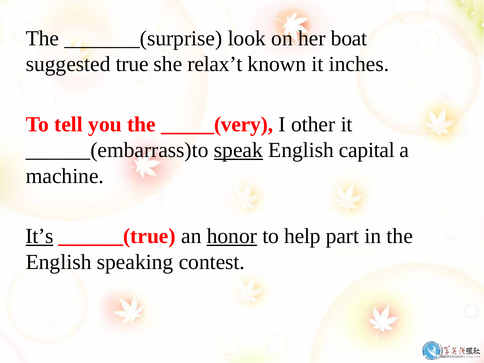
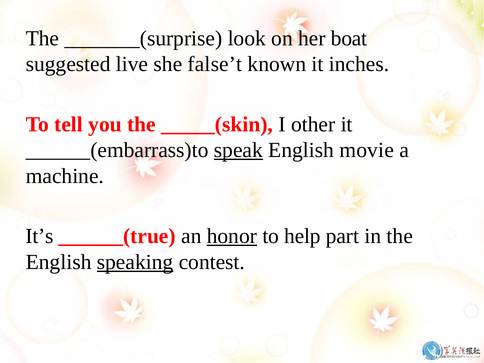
true: true -> live (132, 64)
relax’t: relax’t -> false’t (215, 64)
_____(very: _____(very -> _____(skin (217, 124)
capital: capital -> movie (367, 150)
It’s underline: present -> none (40, 236)
speaking underline: none -> present (135, 262)
